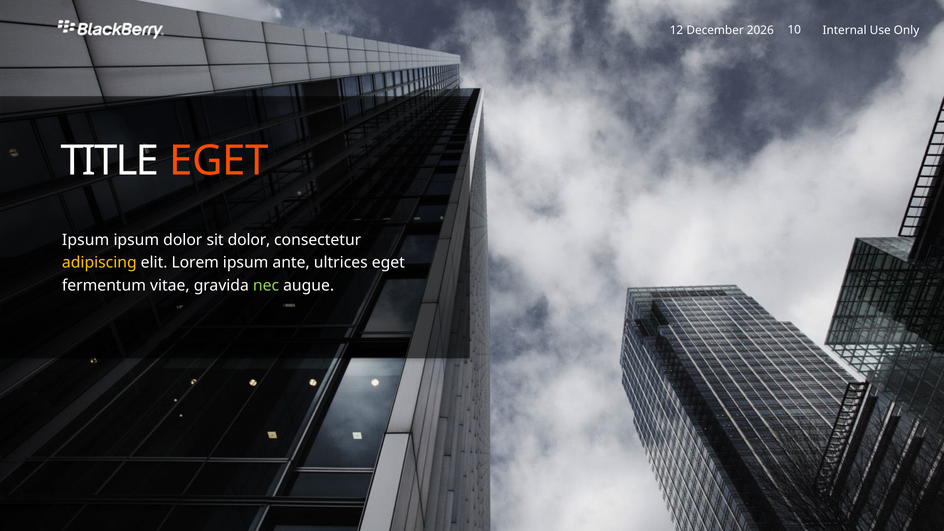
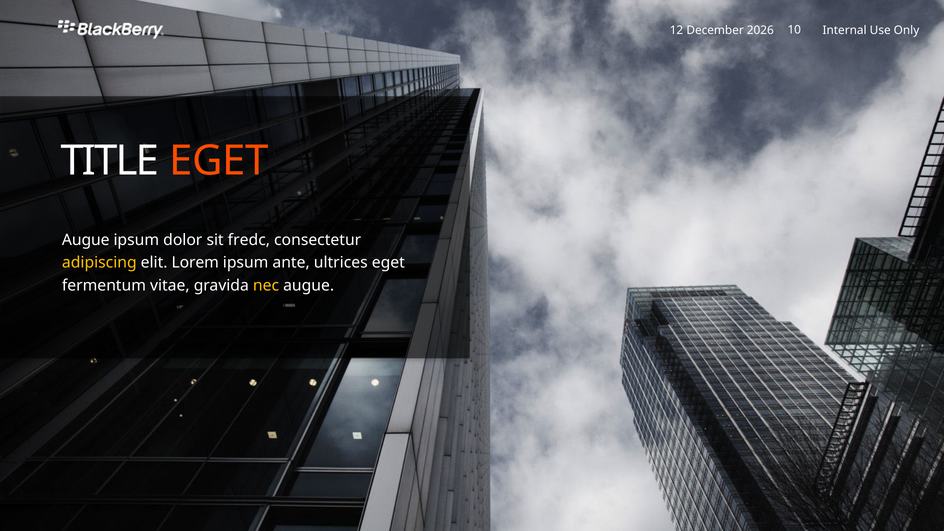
Ipsum: Ipsum -> Augue (86, 240)
sit dolor: dolor -> fredc (249, 240)
nec colour: light green -> yellow (266, 285)
